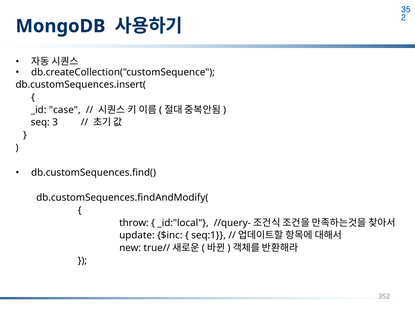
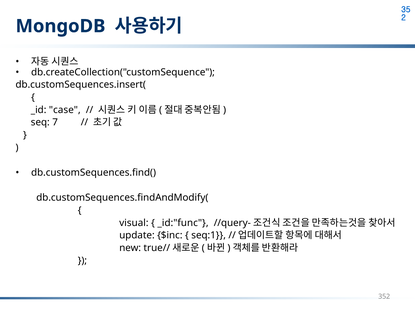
3: 3 -> 7 (55, 123)
throw: throw -> visual (134, 223)
_id:"local: _id:"local -> _id:"func (183, 223)
